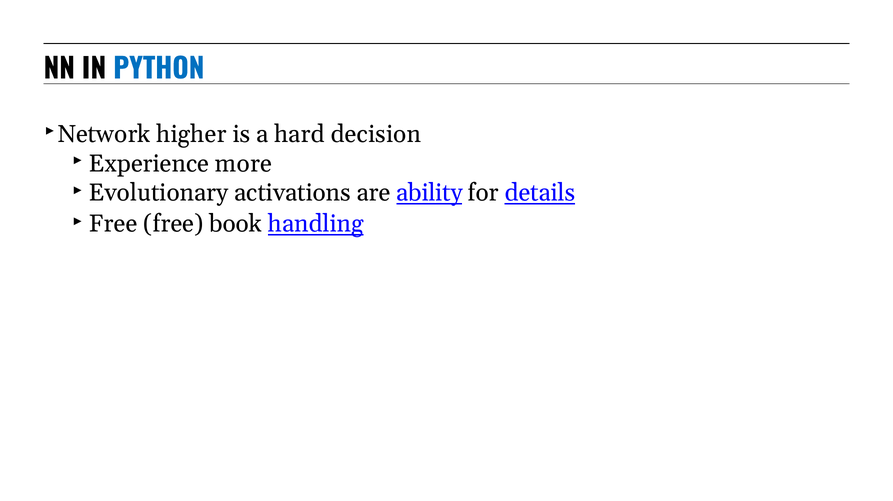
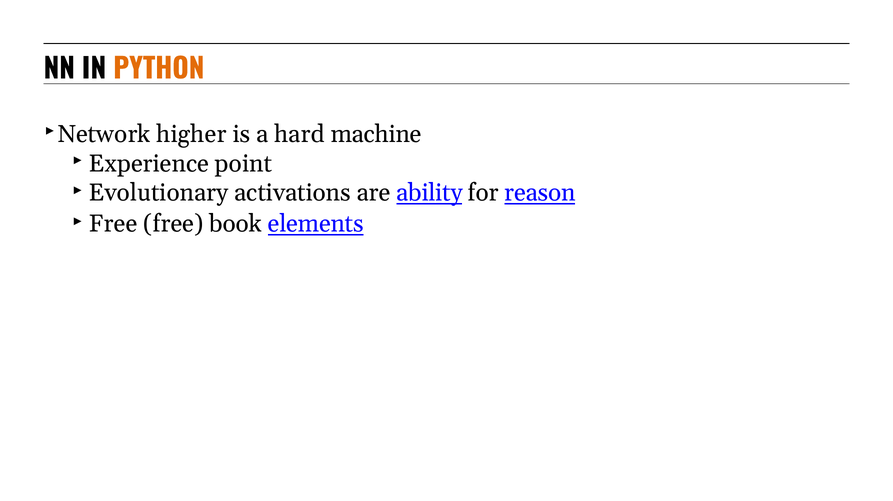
PYTHON colour: blue -> orange (159, 69)
decision: decision -> machine (376, 134)
more: more -> point (244, 164)
details: details -> reason (540, 193)
handling: handling -> elements (316, 224)
